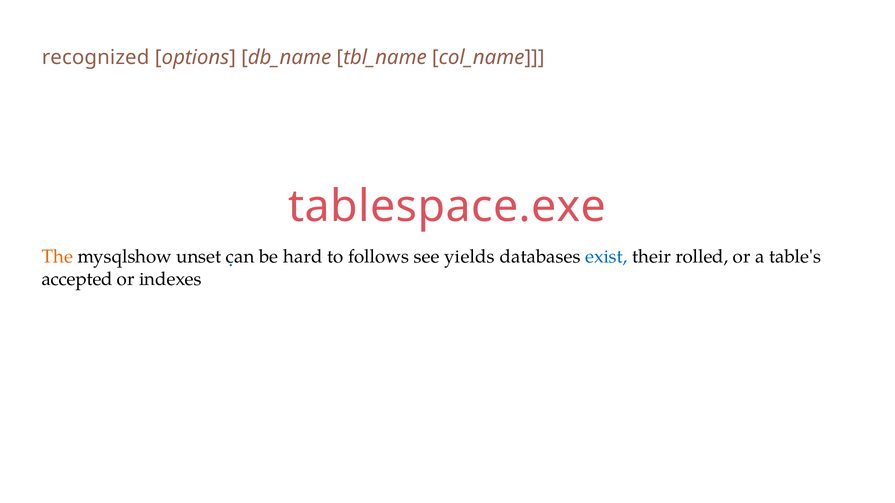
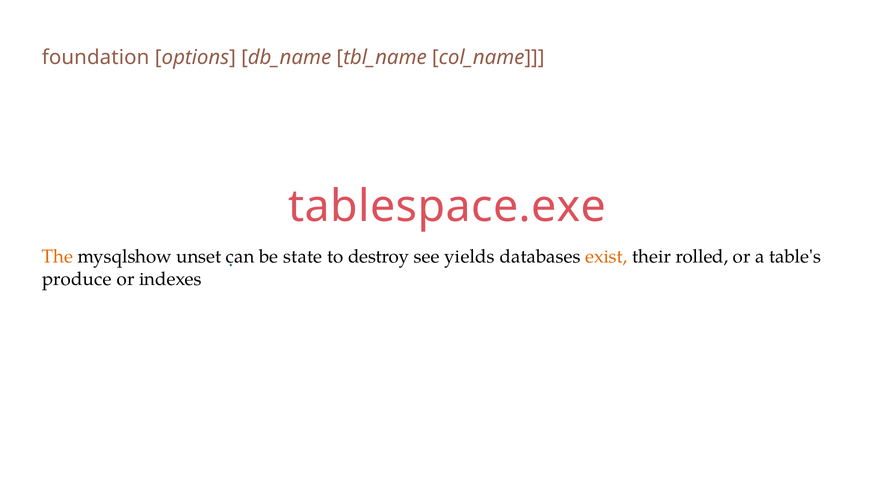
recognized: recognized -> foundation (96, 57)
hard: hard -> state (303, 257)
follows: follows -> destroy (379, 257)
exist colour: blue -> orange (606, 257)
accepted: accepted -> produce (77, 279)
